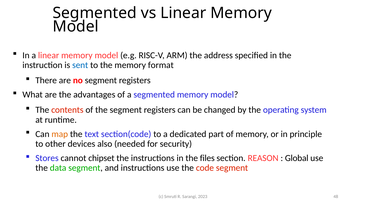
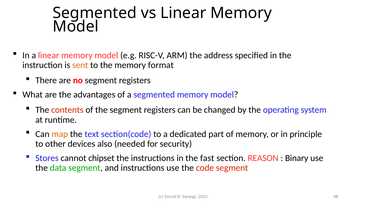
sent colour: blue -> orange (80, 65)
files: files -> fast (207, 158)
Global: Global -> Binary (297, 158)
